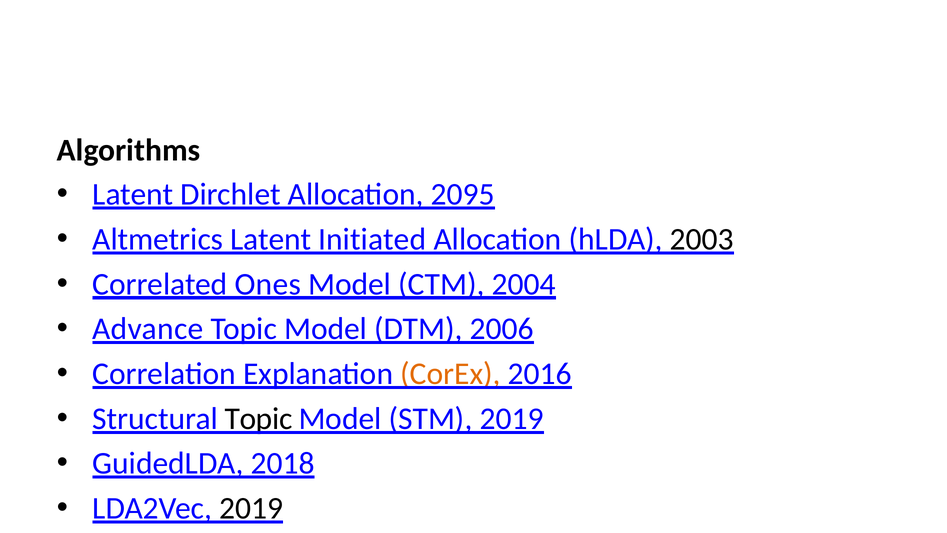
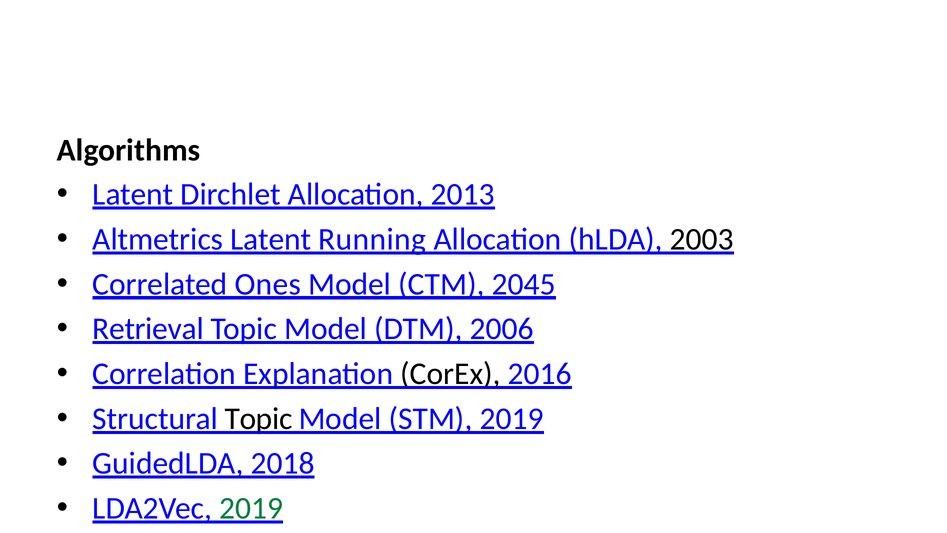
2095: 2095 -> 2013 (463, 194)
Initiated: Initiated -> Running (372, 239)
2004: 2004 -> 2045 (524, 284)
Advance: Advance -> Retrieval (148, 329)
CorEx colour: orange -> black (450, 374)
2019 colour: black -> green (251, 508)
